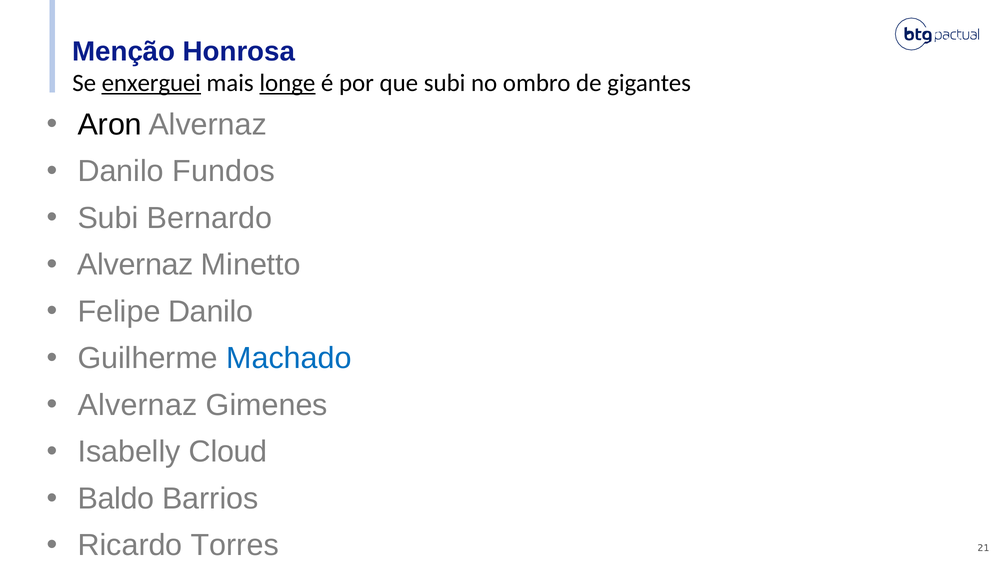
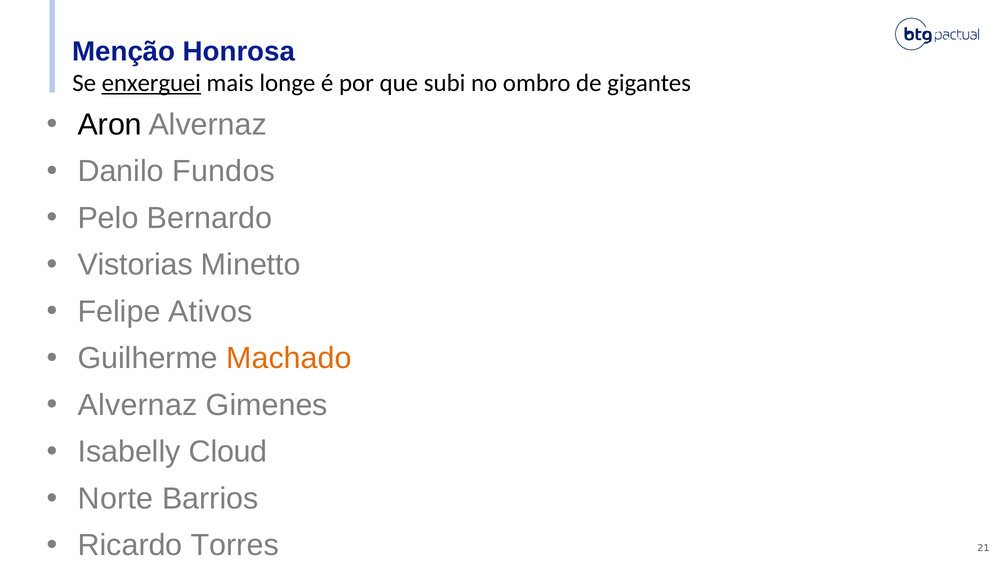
longe underline: present -> none (287, 83)
Subi: Subi -> Pelo (108, 218)
Alvernaz: Alvernaz -> Vistorias (135, 265)
Felipe Danilo: Danilo -> Ativos (210, 312)
Machado colour: blue -> orange (289, 359)
Baldo: Baldo -> Norte (116, 499)
